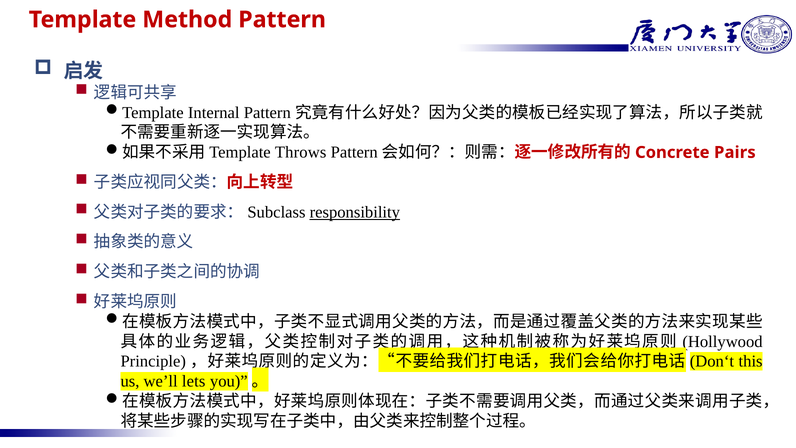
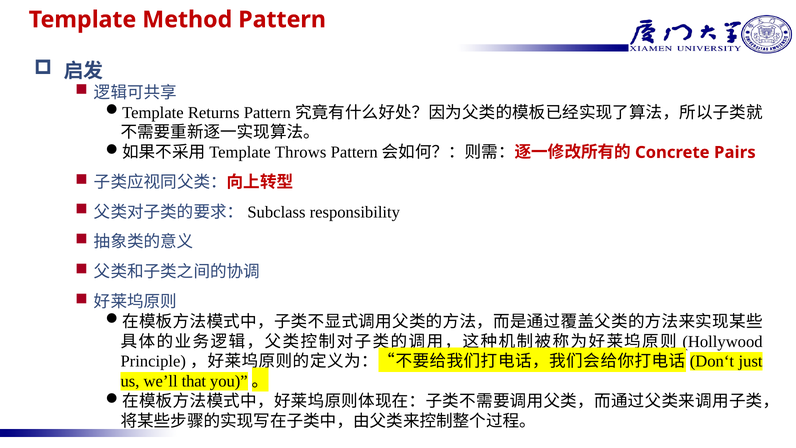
Internal: Internal -> Returns (214, 113)
responsibility underline: present -> none (355, 212)
this: this -> just (751, 361)
lets: lets -> that (194, 381)
